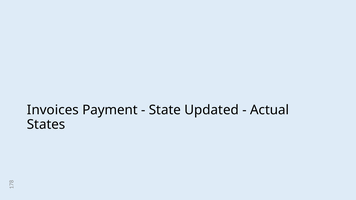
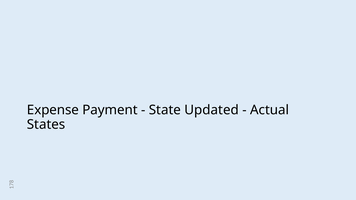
Invoices: Invoices -> Expense (53, 110)
